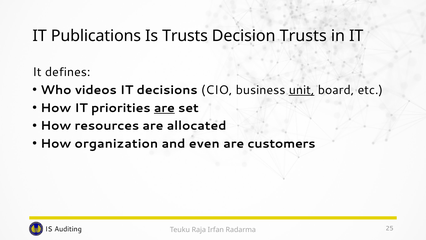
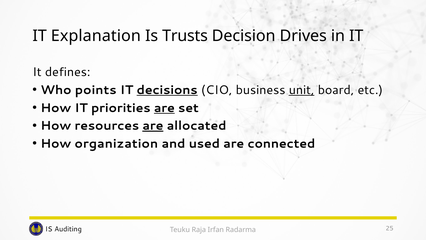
Publications: Publications -> Explanation (96, 36)
Decision Trusts: Trusts -> Drives (303, 36)
videos: videos -> points (96, 90)
decisions underline: none -> present (167, 90)
are underline: none -> present (153, 126)
even: even -> used (204, 143)
customers: customers -> connected (281, 143)
